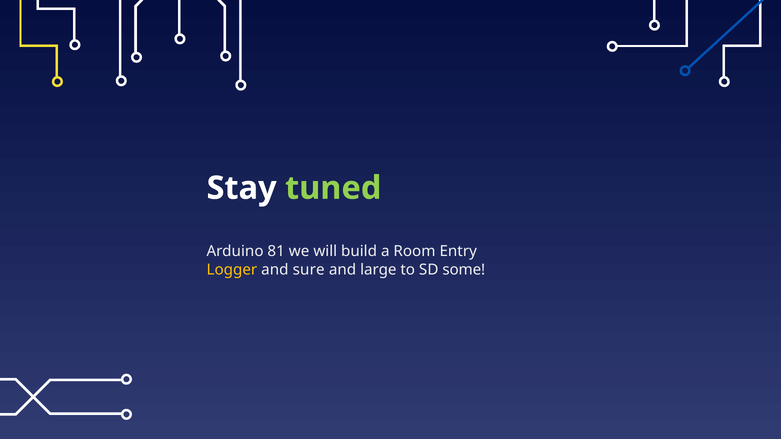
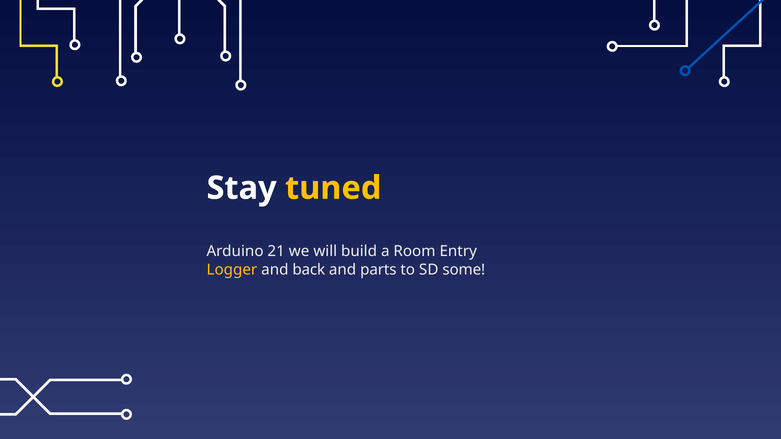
tuned colour: light green -> yellow (333, 188)
81: 81 -> 21 (276, 251)
sure: sure -> back (309, 270)
large: large -> parts (378, 270)
